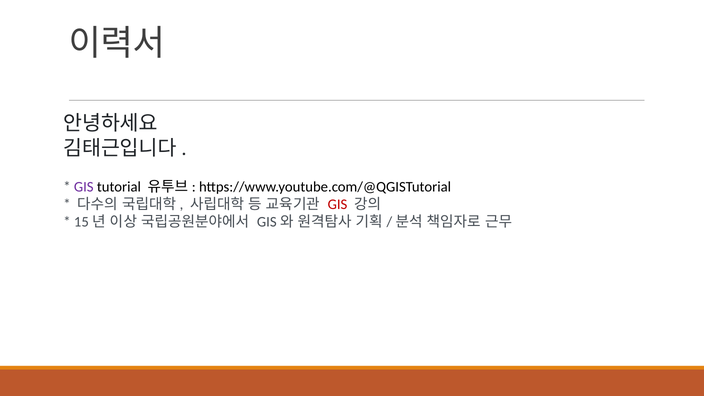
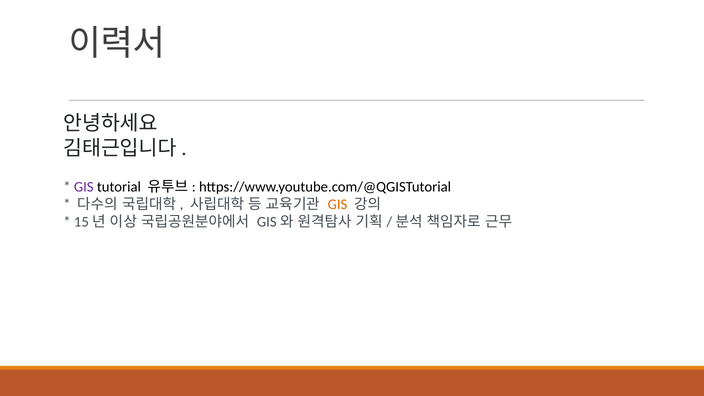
GIS colour: red -> orange (338, 204)
